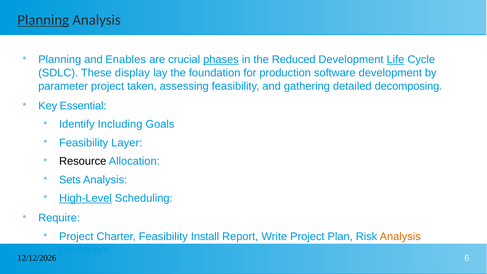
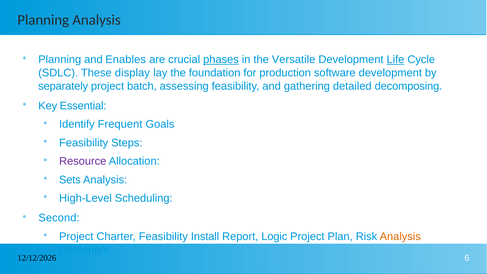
Planning underline: present -> none (43, 20)
Reduced: Reduced -> Versatile (294, 60)
parameter: parameter -> separately (63, 86)
taken: taken -> batch (142, 86)
Including: Including -> Frequent (120, 124)
Layer: Layer -> Steps (127, 143)
Resource colour: black -> purple (83, 161)
High-Level underline: present -> none (85, 198)
Require: Require -> Second (59, 218)
Write: Write -> Logic (274, 236)
